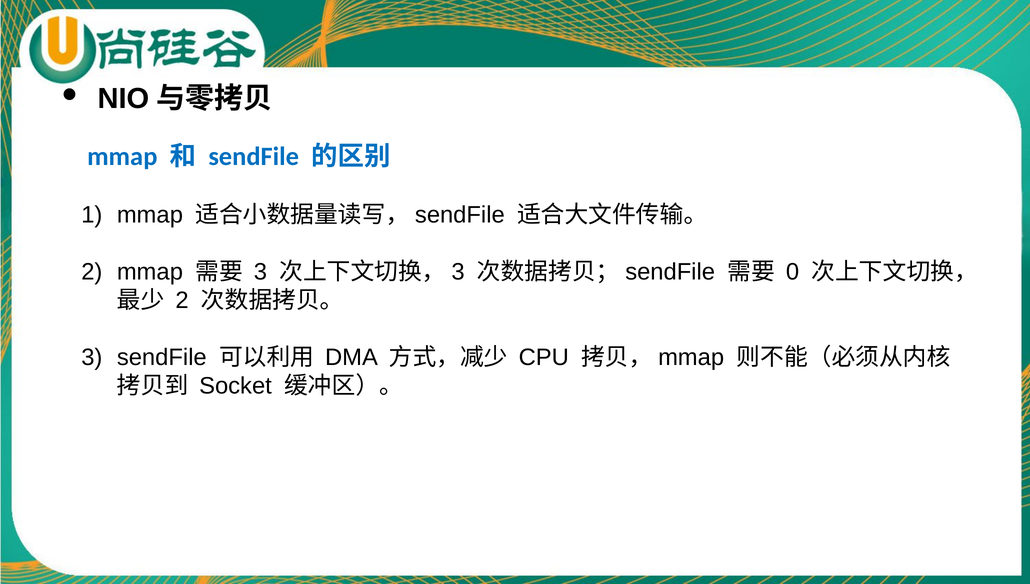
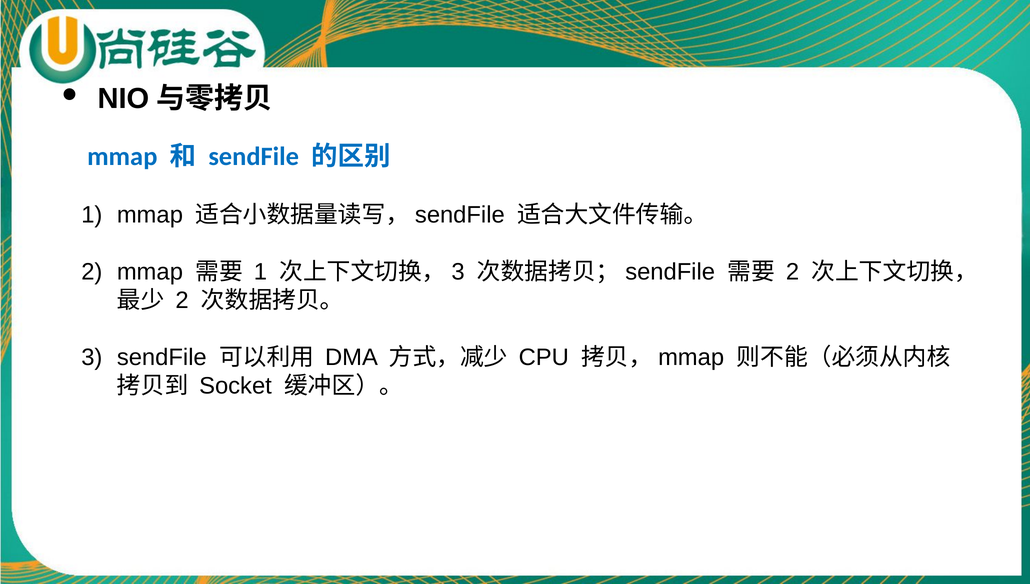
3: 3 -> 1 (260, 272)
0: 0 -> 2 (793, 272)
